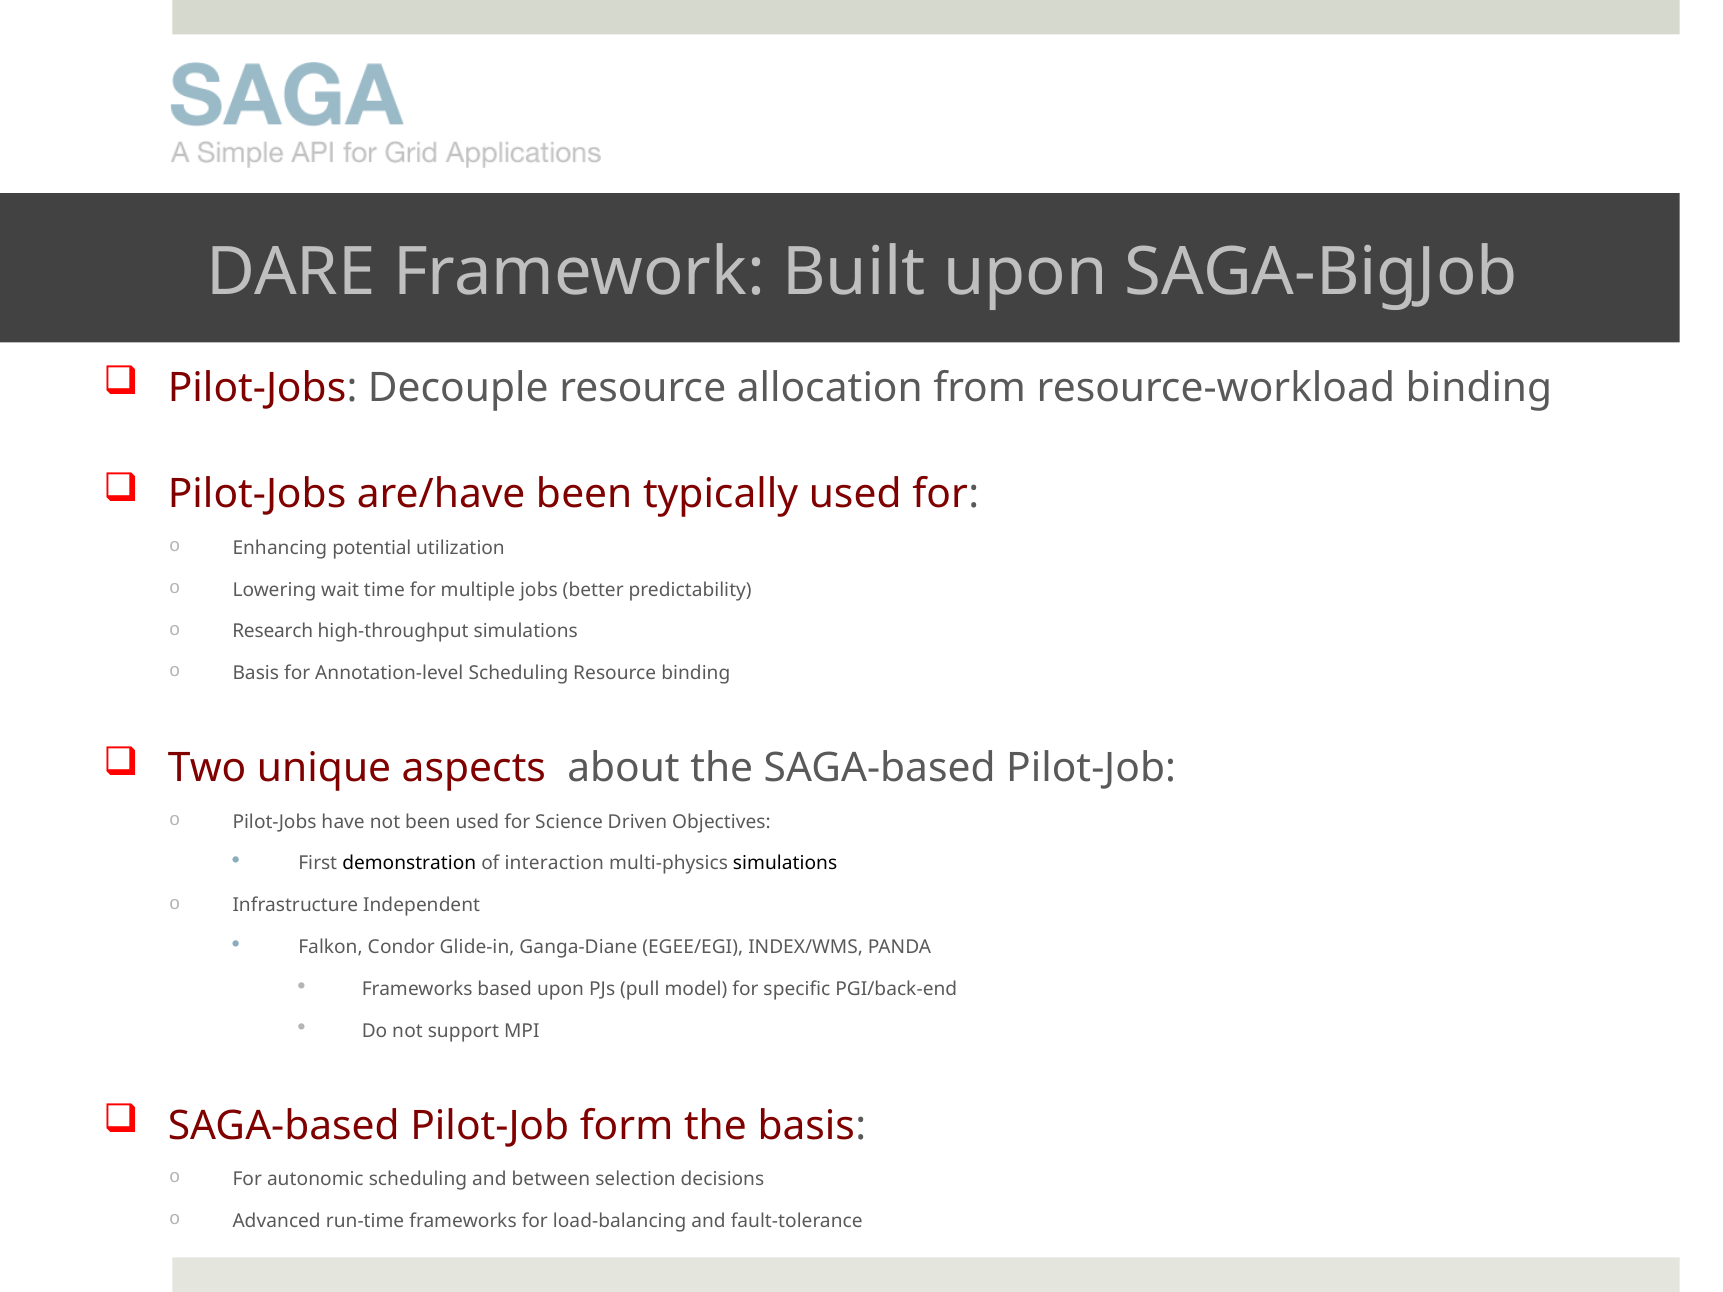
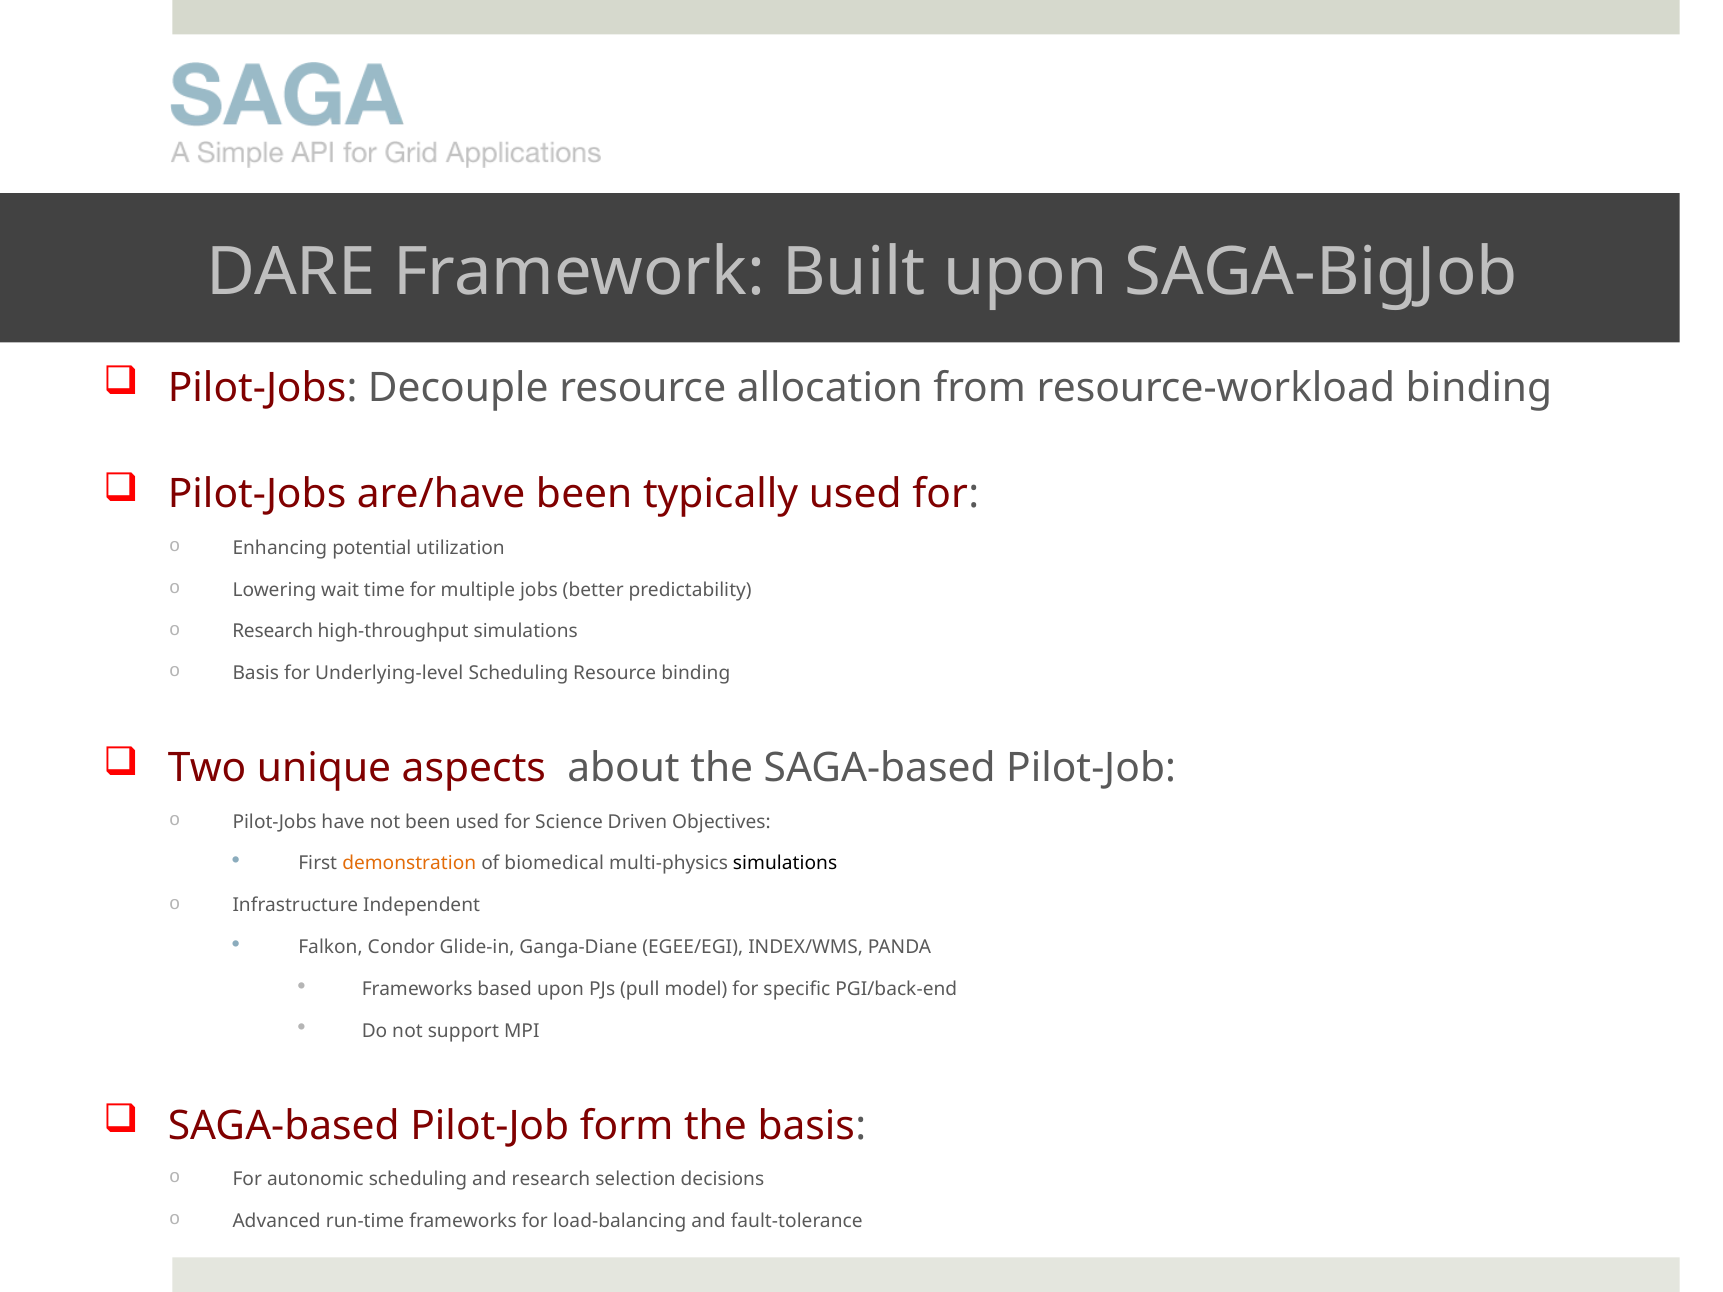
Annotation-level: Annotation-level -> Underlying-level (389, 674)
demonstration colour: black -> orange (409, 864)
interaction: interaction -> biomedical (554, 864)
and between: between -> research (551, 1180)
